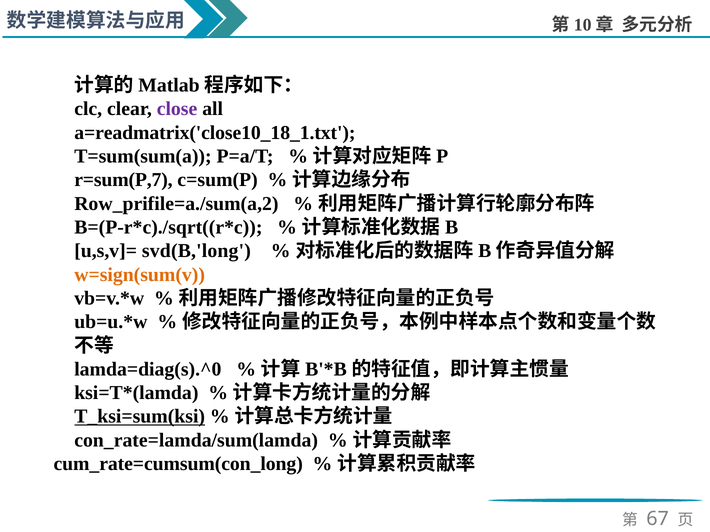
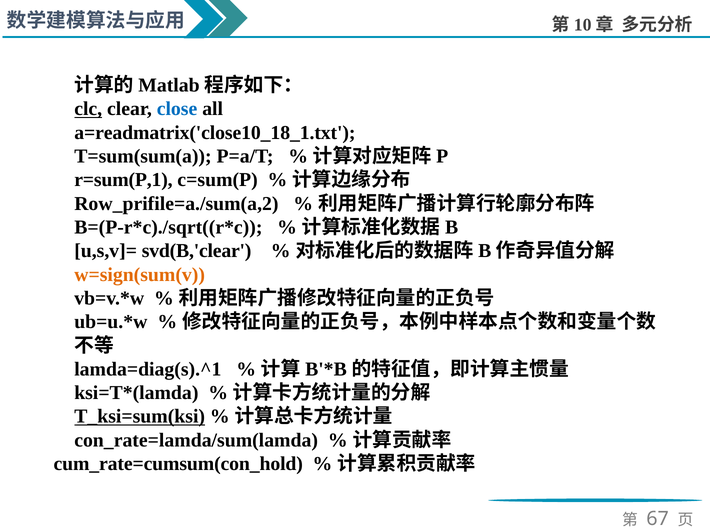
clc underline: none -> present (88, 109)
close colour: purple -> blue (177, 109)
r=sum(P,7: r=sum(P,7 -> r=sum(P,1 (123, 180)
svd(B,'long: svd(B,'long -> svd(B,'clear (197, 251)
lamda=diag(s).^0: lamda=diag(s).^0 -> lamda=diag(s).^1 (148, 370)
cum_rate=cumsum(con_long: cum_rate=cumsum(con_long -> cum_rate=cumsum(con_hold (178, 464)
